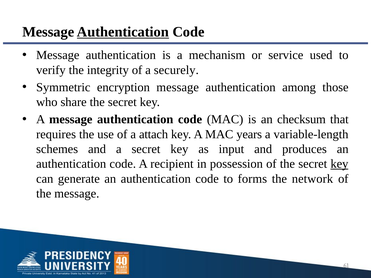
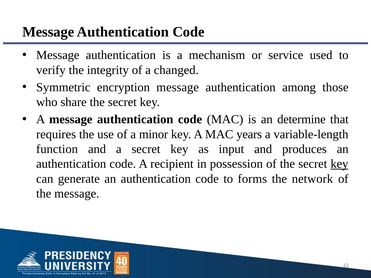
Authentication underline: present -> none (123, 32)
securely: securely -> changed (176, 70)
checksum: checksum -> determine (301, 120)
attach: attach -> minor (154, 134)
schemes: schemes -> function (57, 149)
